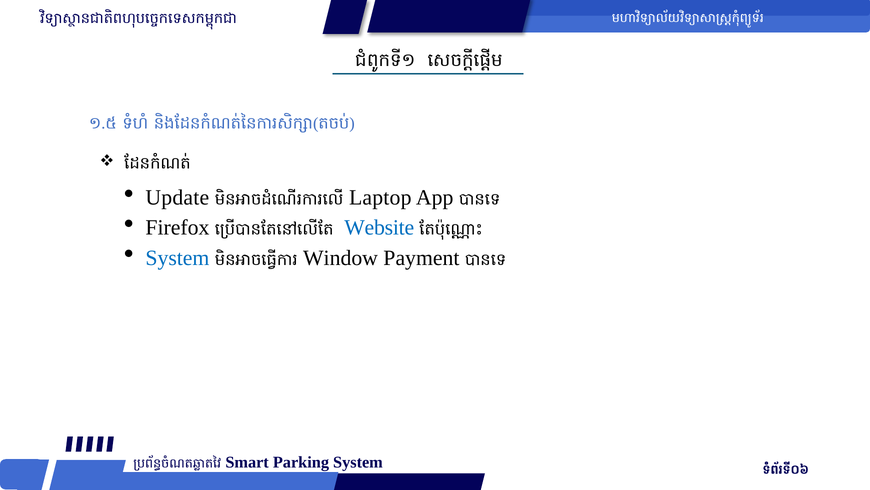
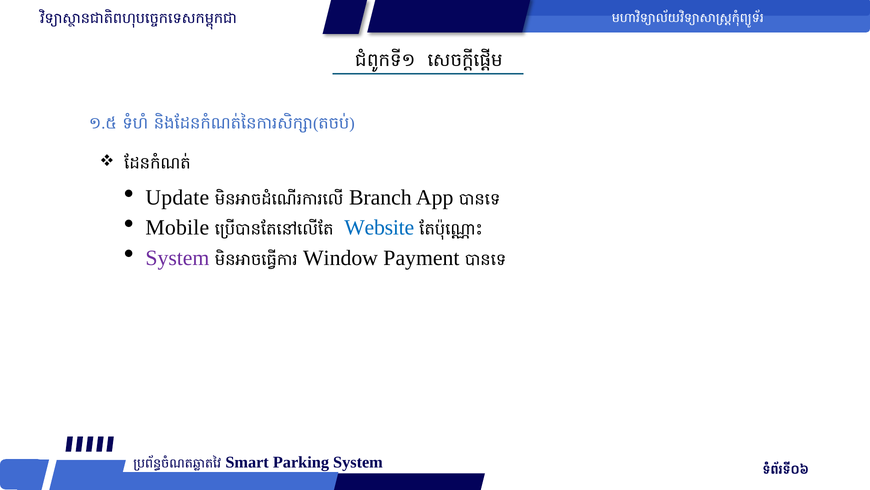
Laptop: Laptop -> Branch (380, 197)
Firefox: Firefox -> Mobile (177, 227)
System colour: blue -> purple (177, 257)
